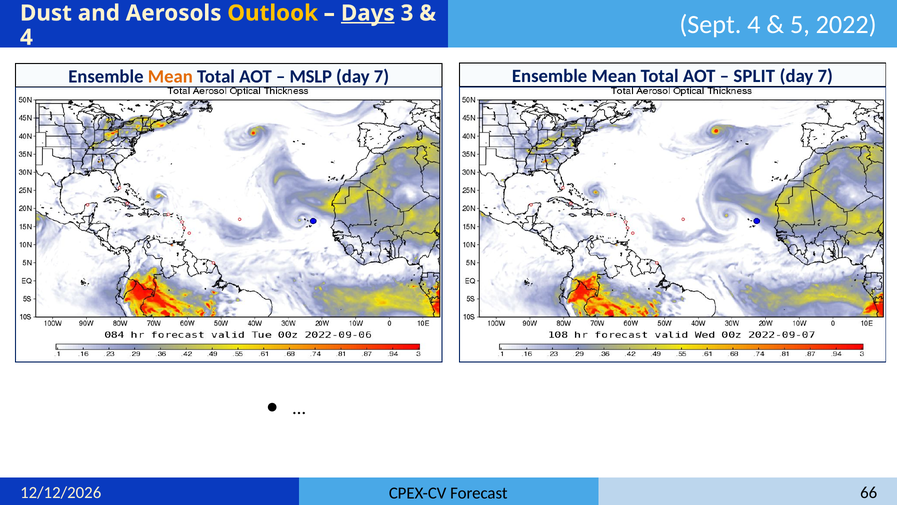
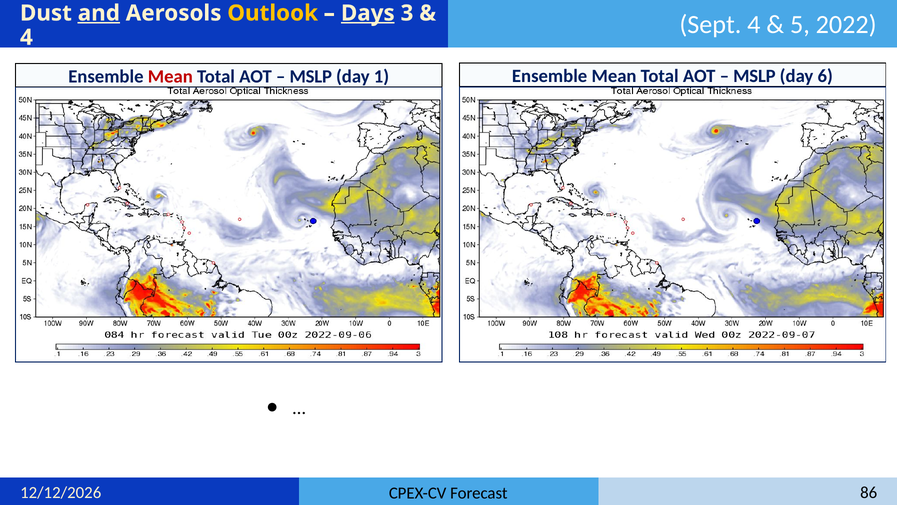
and underline: none -> present (99, 13)
Mean colour: orange -> red (170, 76)
7: 7 -> 1 (382, 76)
SPLIT: SPLIT -> MSLP (754, 76)
7: 7 -> 6 (825, 76)
66: 66 -> 86 (869, 492)
